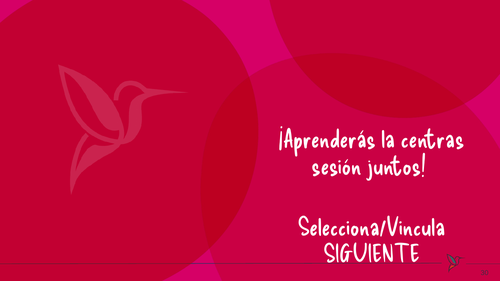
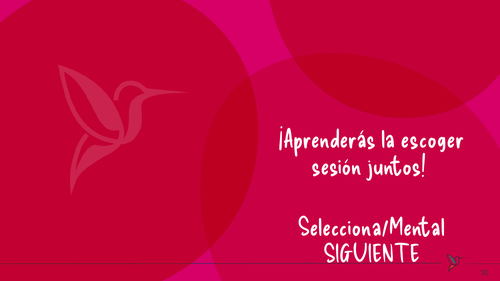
centras: centras -> escoger (433, 140)
Selecciona/Vincula: Selecciona/Vincula -> Selecciona/Mental (372, 228)
